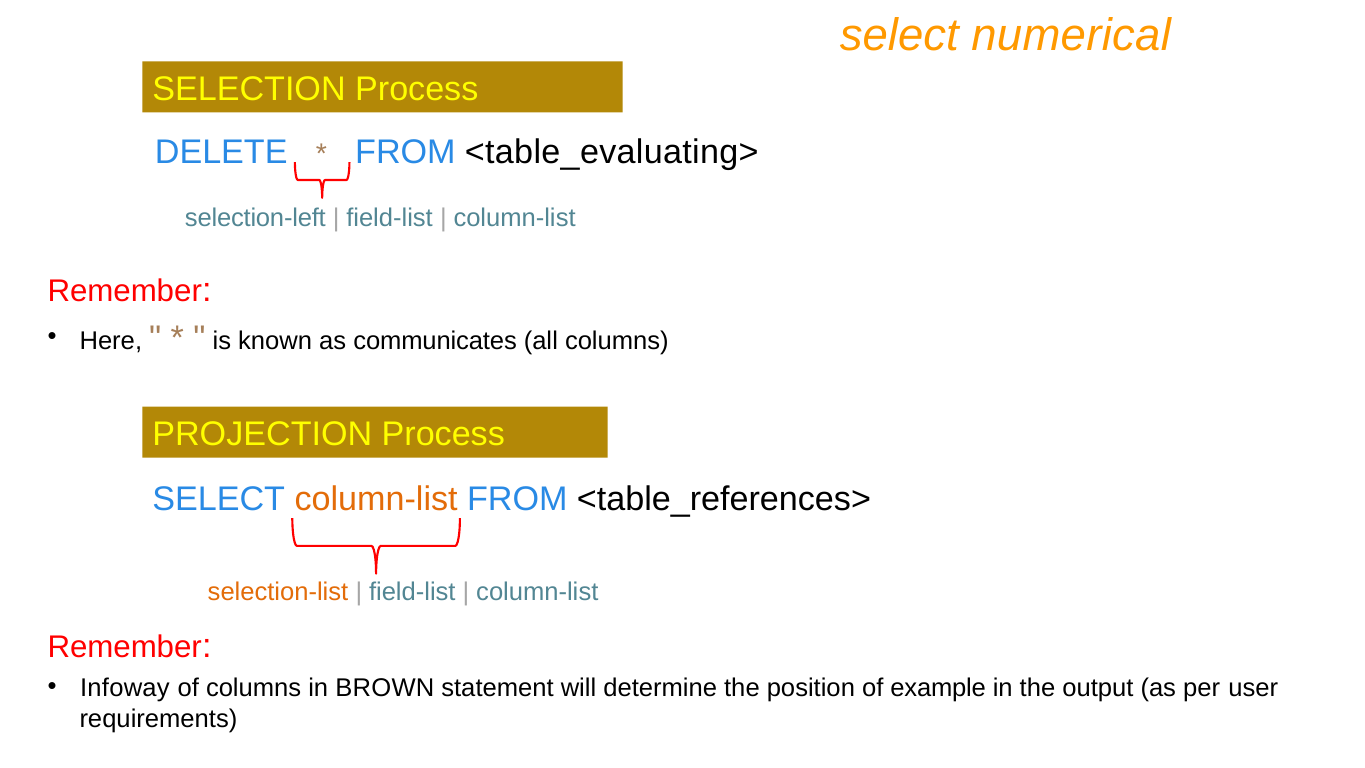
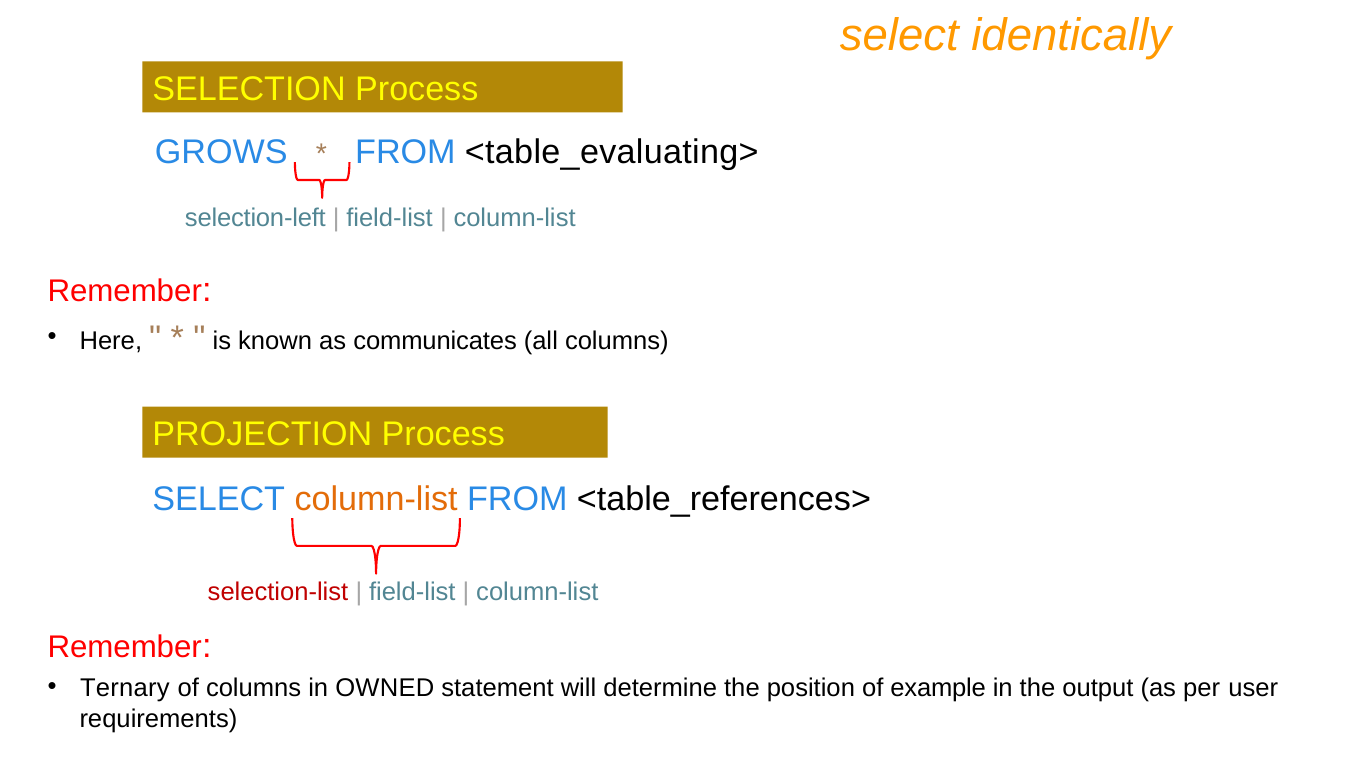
numerical: numerical -> identically (1071, 36)
DELETE: DELETE -> GROWS (221, 152)
selection-list colour: orange -> red (278, 591)
Infoway: Infoway -> Ternary (125, 688)
BROWN: BROWN -> OWNED (385, 688)
